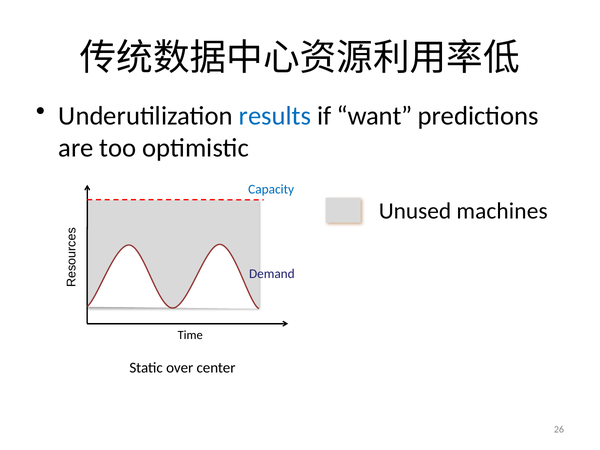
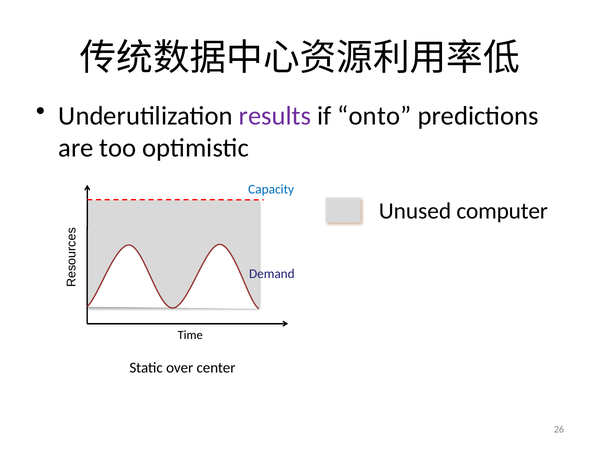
results colour: blue -> purple (275, 116)
want: want -> onto (374, 116)
machines: machines -> computer (502, 211)
